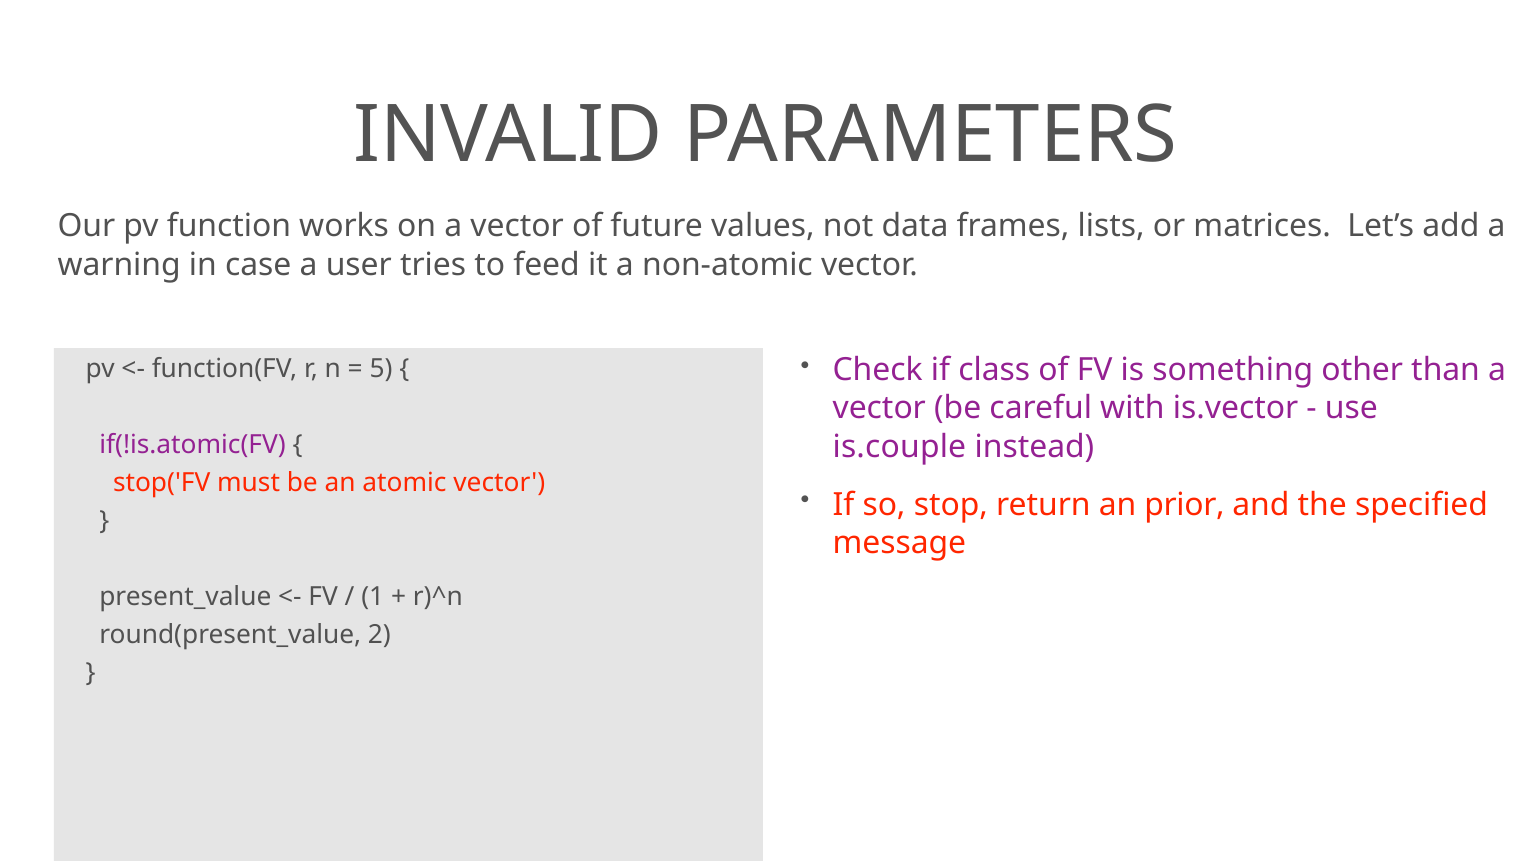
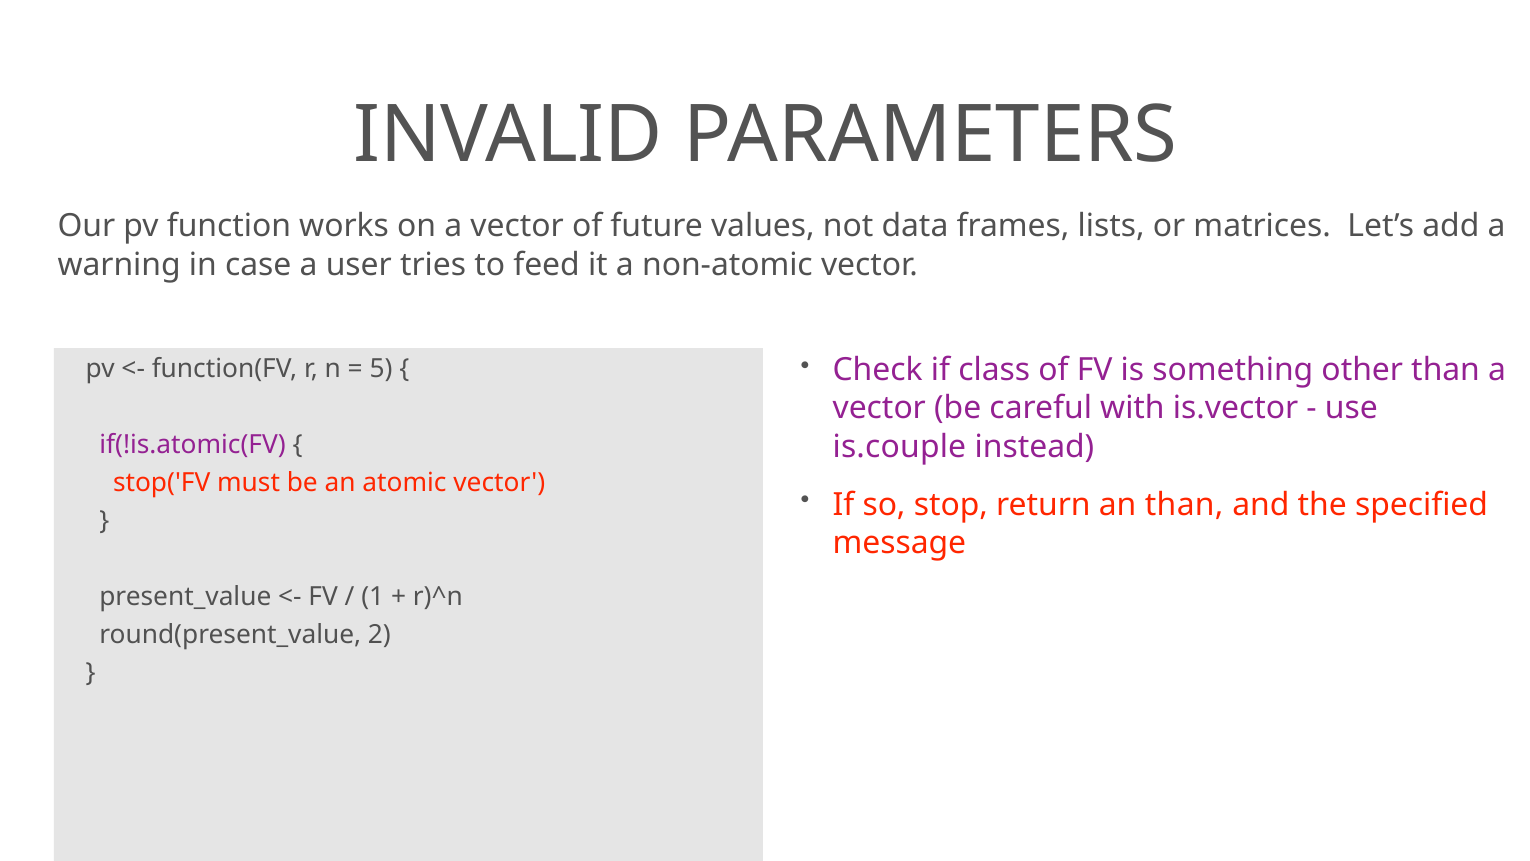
an prior: prior -> than (1184, 505)
